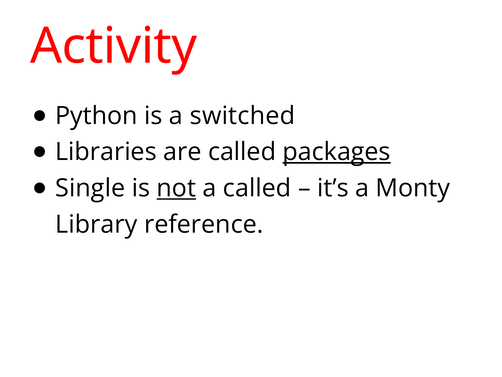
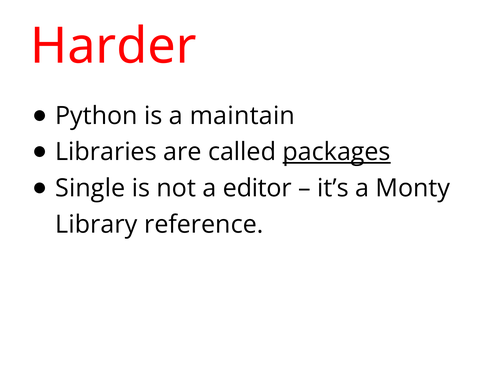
Activity: Activity -> Harder (113, 46)
switched: switched -> maintain (242, 116)
not underline: present -> none (176, 188)
a called: called -> editor (257, 188)
